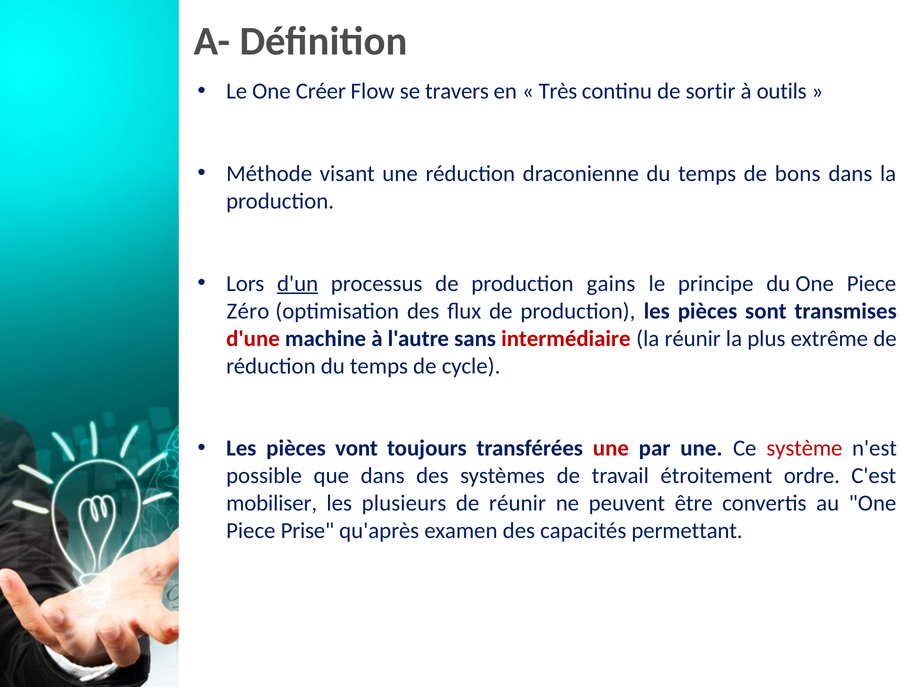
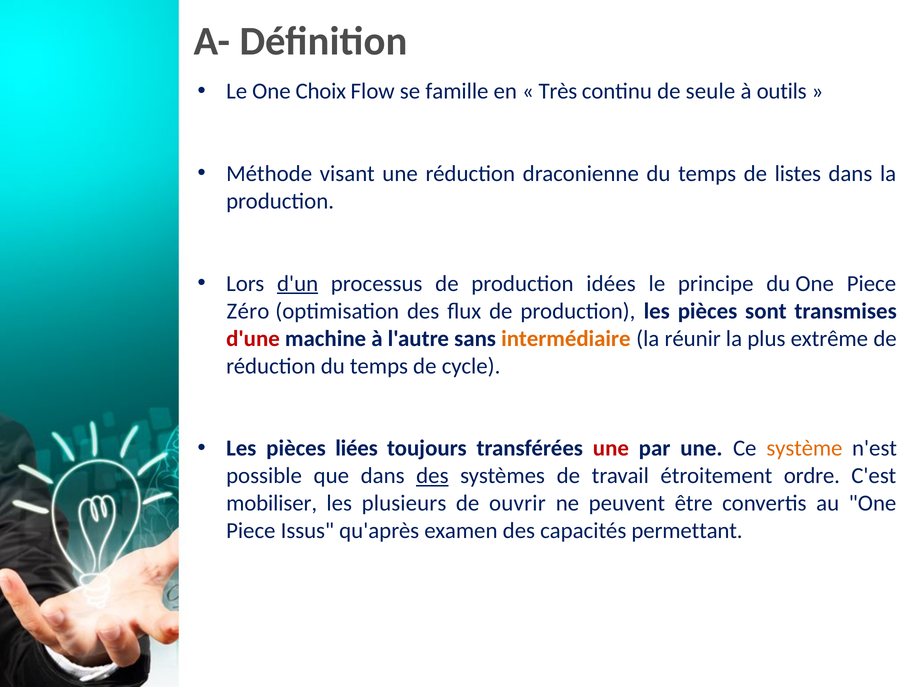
Créer: Créer -> Choix (321, 91)
travers: travers -> famille (457, 91)
sortir: sortir -> seule (710, 91)
bons: bons -> listes (798, 174)
gains: gains -> idées (611, 284)
intermédiaire colour: red -> orange (566, 339)
vont: vont -> liées (357, 448)
système colour: red -> orange (804, 448)
des underline: none -> present (432, 476)
de réunir: réunir -> ouvrir (517, 503)
Prise: Prise -> Issus (307, 531)
